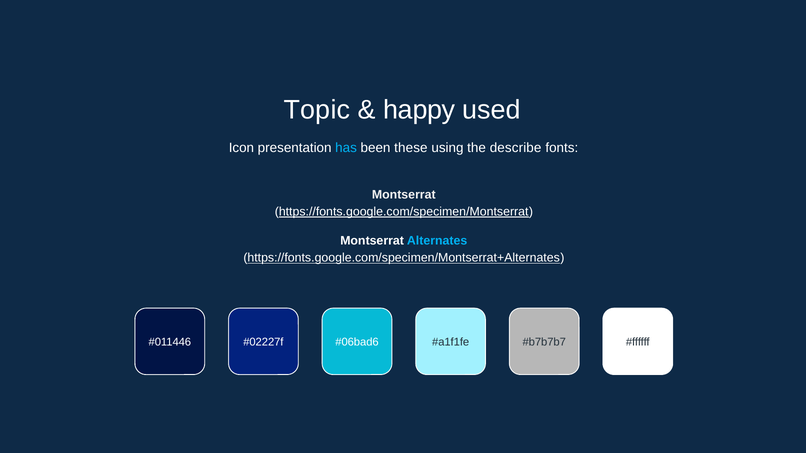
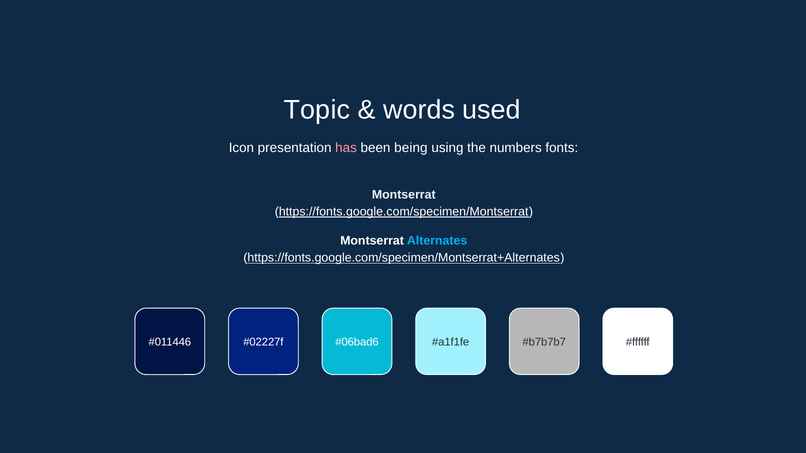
happy: happy -> words (419, 110)
has colour: light blue -> pink (346, 148)
these: these -> being (411, 148)
describe: describe -> numbers (516, 148)
